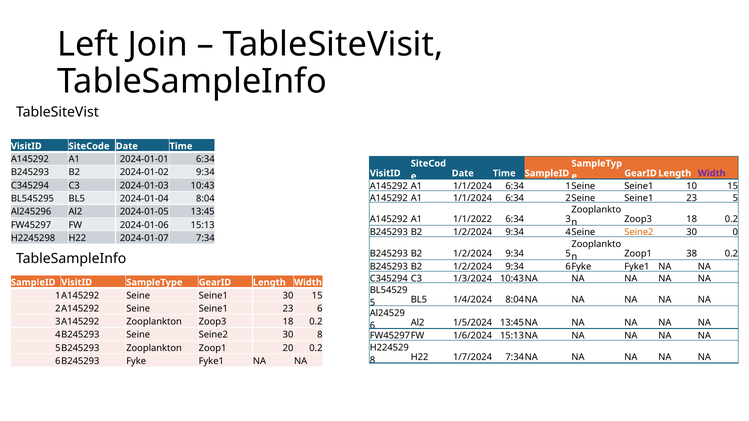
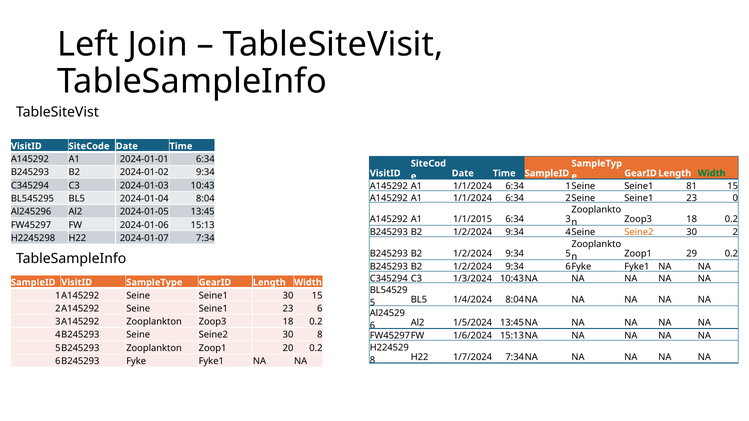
Width colour: purple -> green (712, 173)
10: 10 -> 81 (692, 186)
23 5: 5 -> 0 (735, 198)
1/1/2022: 1/1/2022 -> 1/1/2015 (473, 219)
0: 0 -> 2 (735, 233)
38: 38 -> 29 (692, 254)
